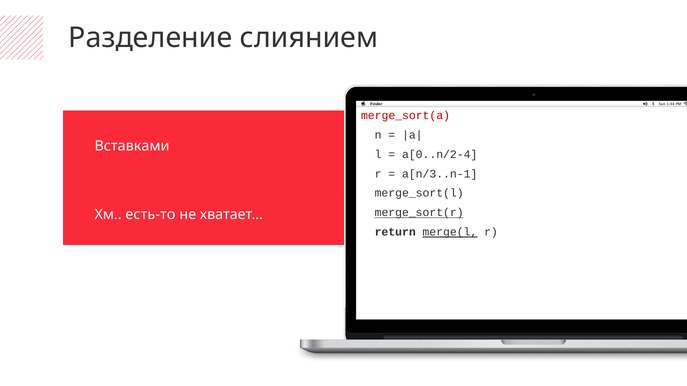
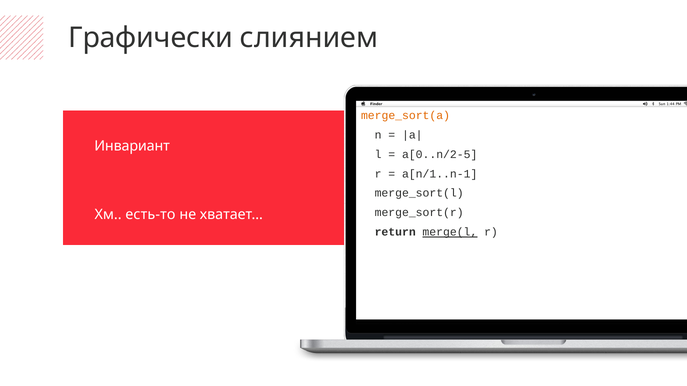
Разделение: Разделение -> Графически (151, 38)
merge_sort(a colour: red -> orange (406, 115)
Вставками: Вставками -> Инвариант (132, 146)
a[0..n/2-4: a[0..n/2-4 -> a[0..n/2-5 (440, 154)
a[n/3..n-1: a[n/3..n-1 -> a[n/1..n-1 (440, 174)
merge_sort(r underline: present -> none (419, 213)
